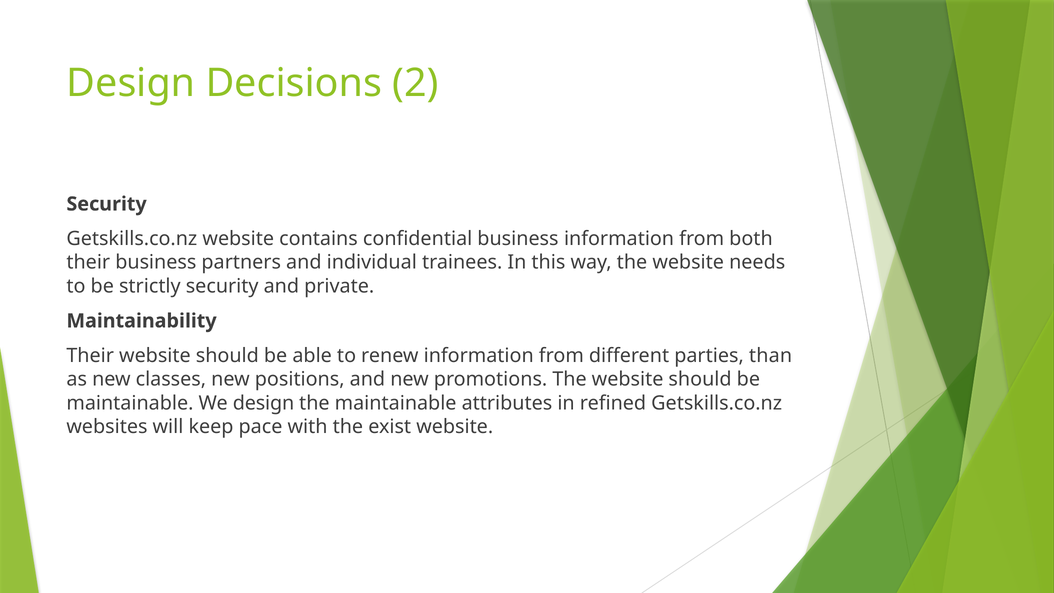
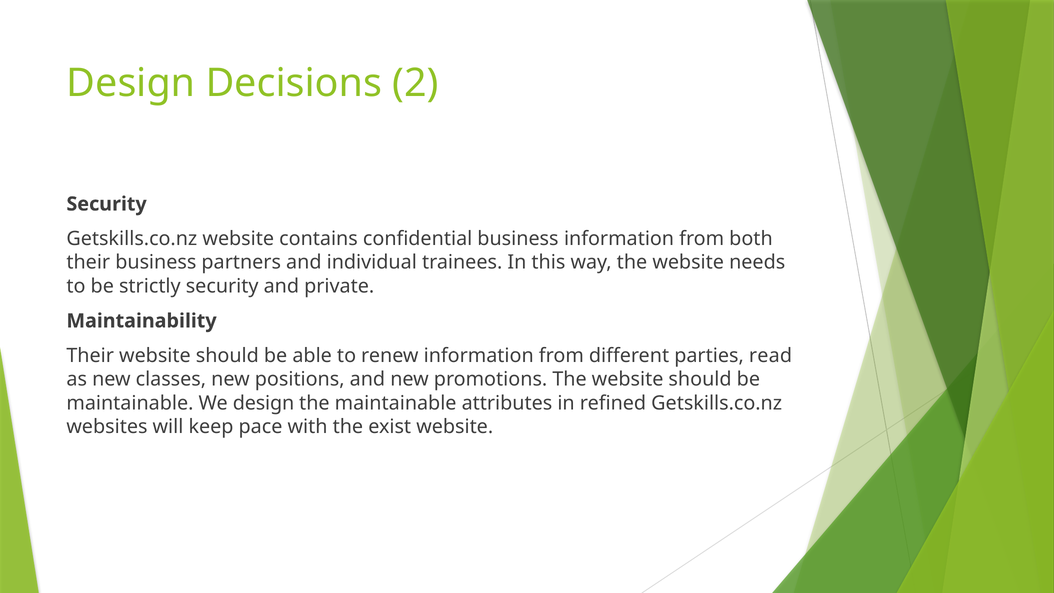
than: than -> read (771, 356)
